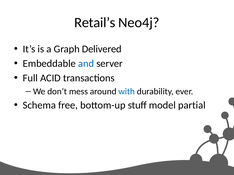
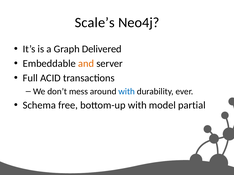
Retail’s: Retail’s -> Scale’s (95, 23)
and colour: blue -> orange (86, 64)
bottom-up stuff: stuff -> with (137, 106)
